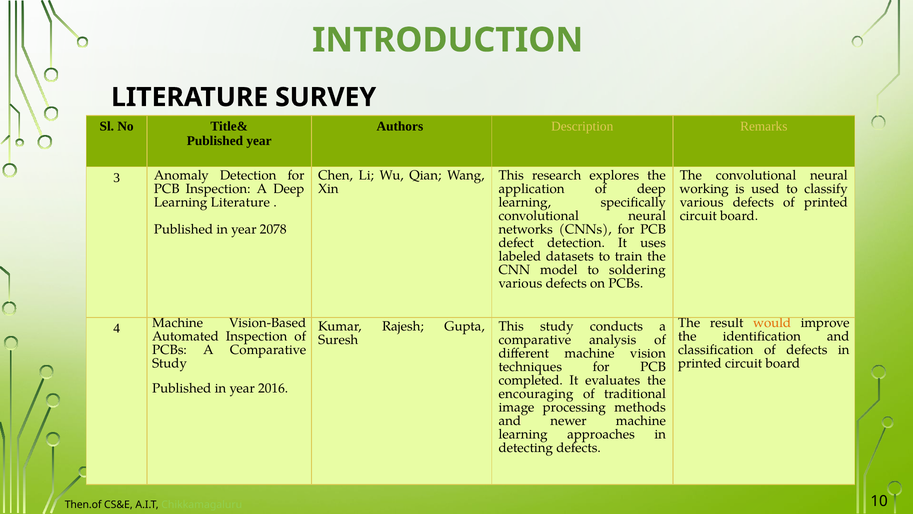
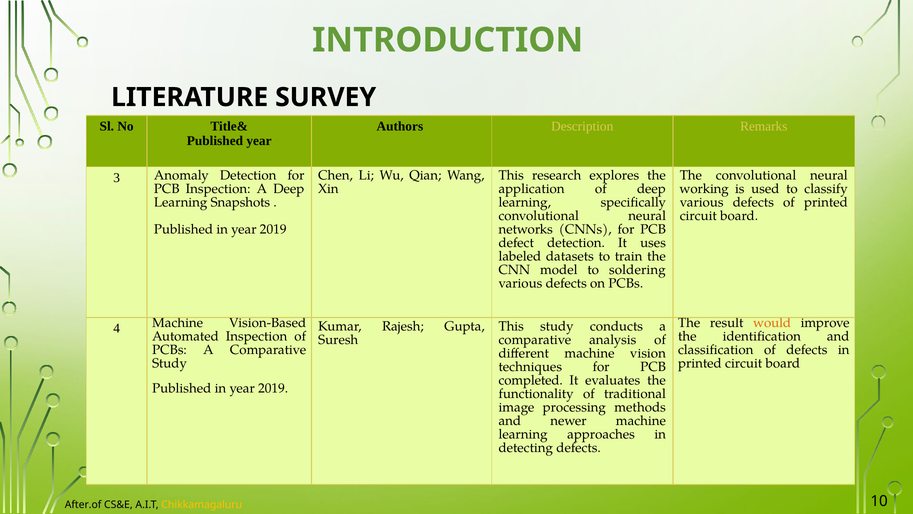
Learning Literature: Literature -> Snapshots (240, 202)
2078: 2078 -> 2019 (273, 229)
2016: 2016 -> 2019 (273, 388)
encouraging: encouraging -> functionality (536, 393)
Then.of: Then.of -> After.of (83, 504)
Chikkamagaluru colour: light green -> yellow (202, 504)
